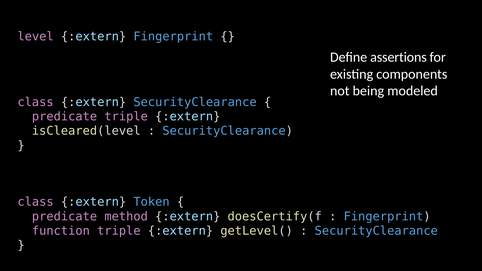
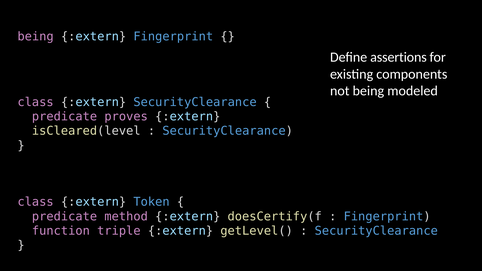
level: level -> being (36, 37)
predicate triple: triple -> proves (126, 117)
